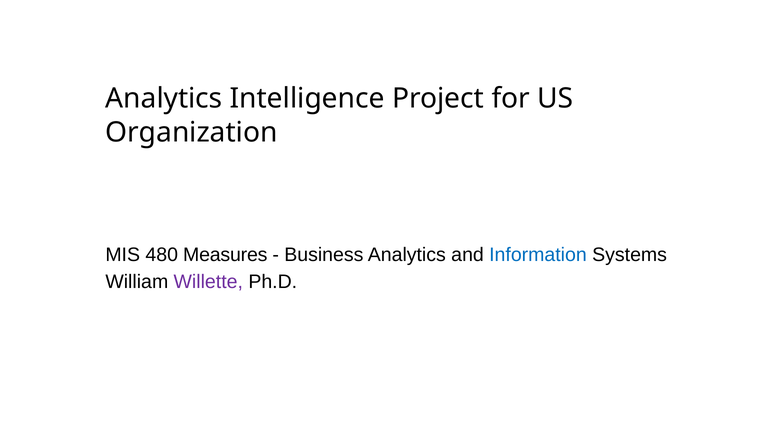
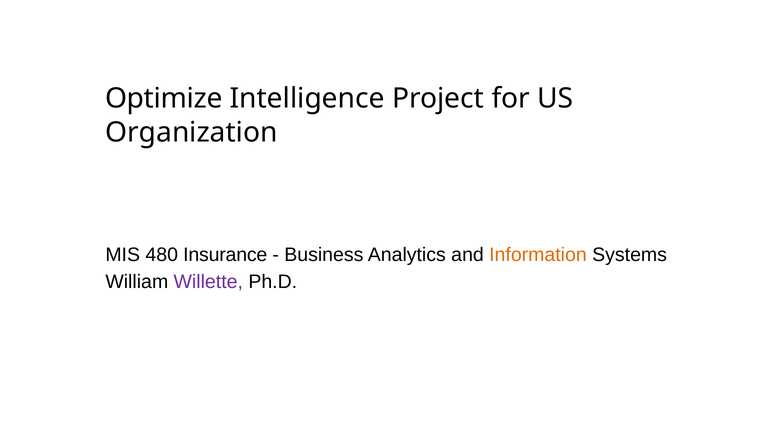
Analytics: Analytics -> Optimize (164, 99)
Measures: Measures -> Insurance (225, 255)
Information colour: blue -> orange (538, 255)
